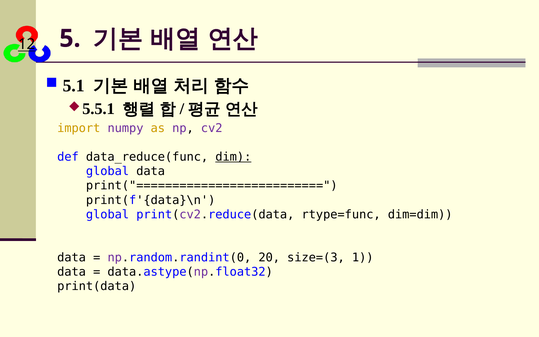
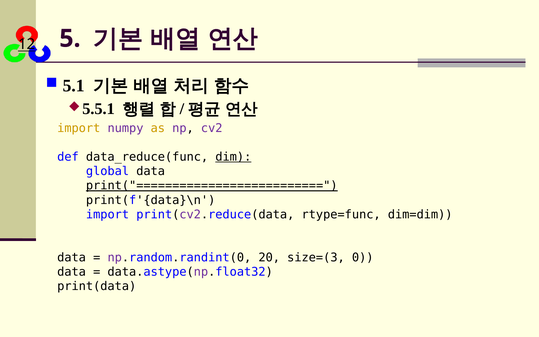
print("========================== underline: none -> present (212, 186)
global: global -> import (108, 214)
1: 1 -> 0 (363, 257)
